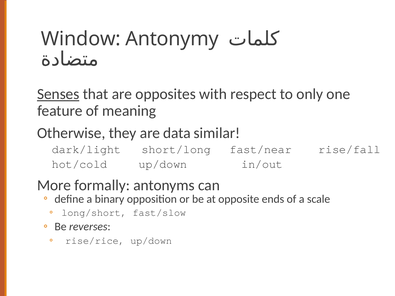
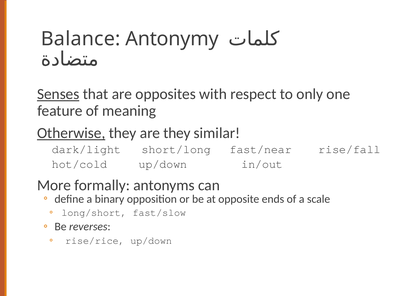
Window: Window -> Balance (81, 39)
Otherwise underline: none -> present (71, 133)
are data: data -> they (177, 133)
